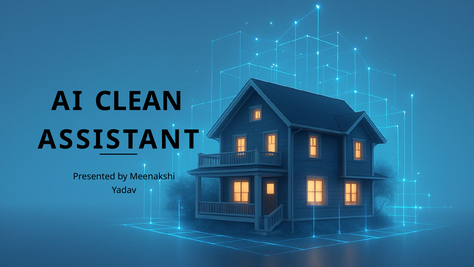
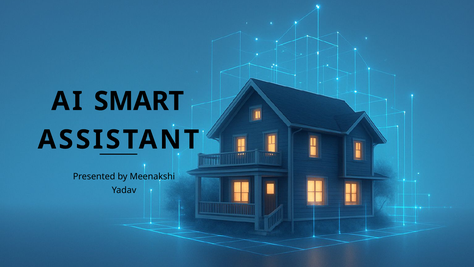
CLEAN: CLEAN -> SMART (139, 101)
